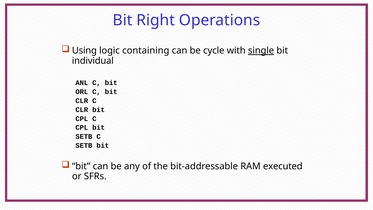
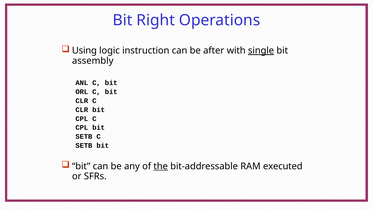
containing: containing -> instruction (146, 51)
cycle: cycle -> after (214, 51)
individual: individual -> assembly (93, 61)
the underline: none -> present (161, 166)
